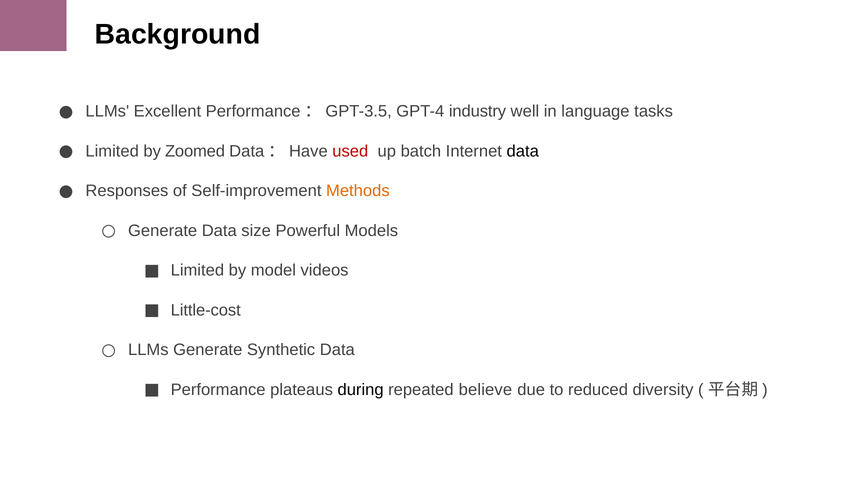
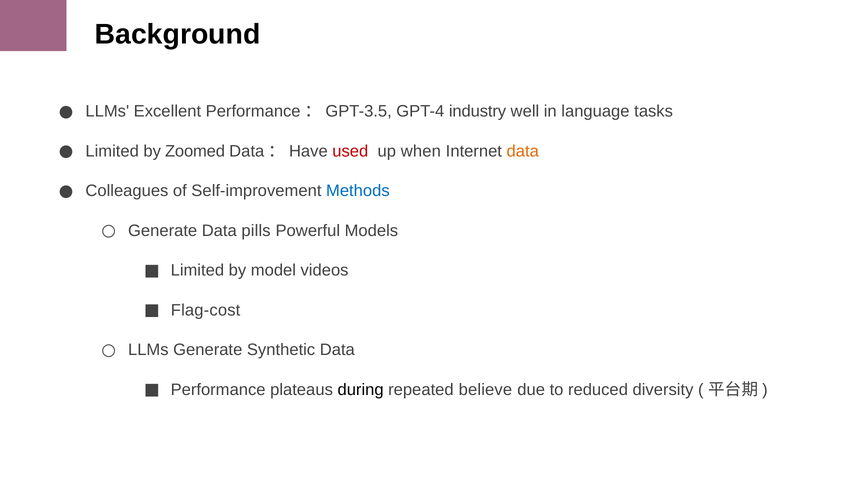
batch: batch -> when (421, 151)
data colour: black -> orange (523, 151)
Responses: Responses -> Colleagues (127, 191)
Methods colour: orange -> blue (358, 191)
size: size -> pills (256, 231)
Little-cost: Little-cost -> Flag-cost (206, 310)
